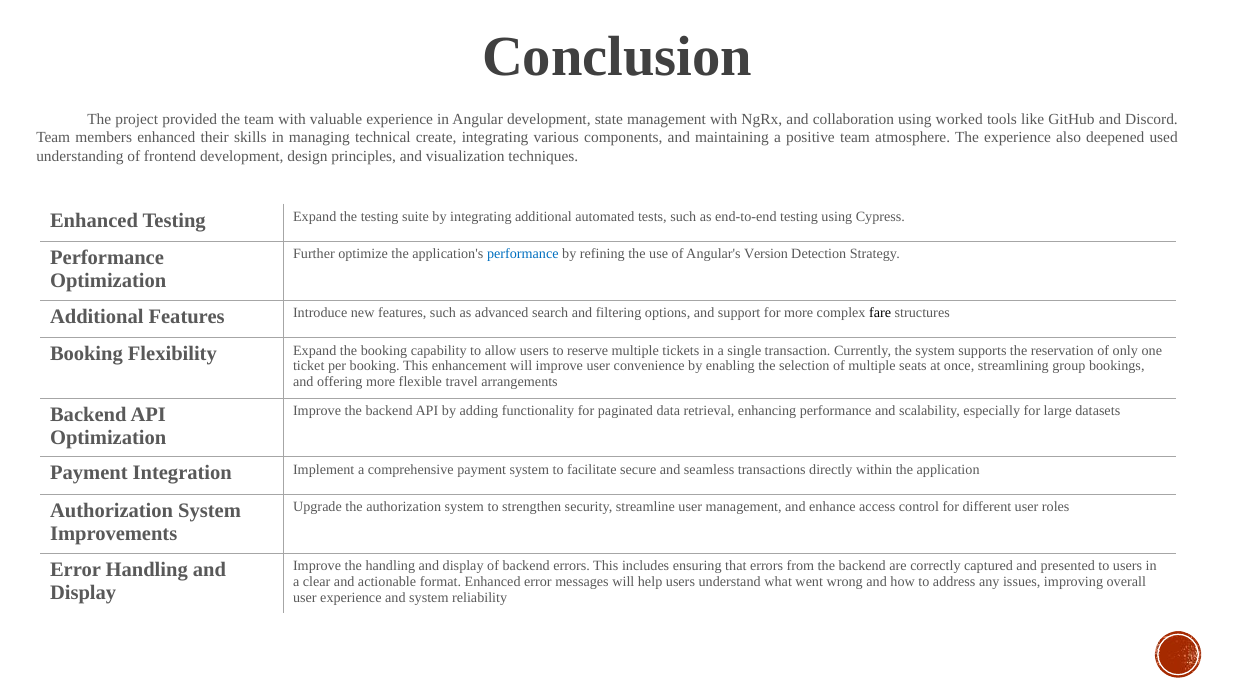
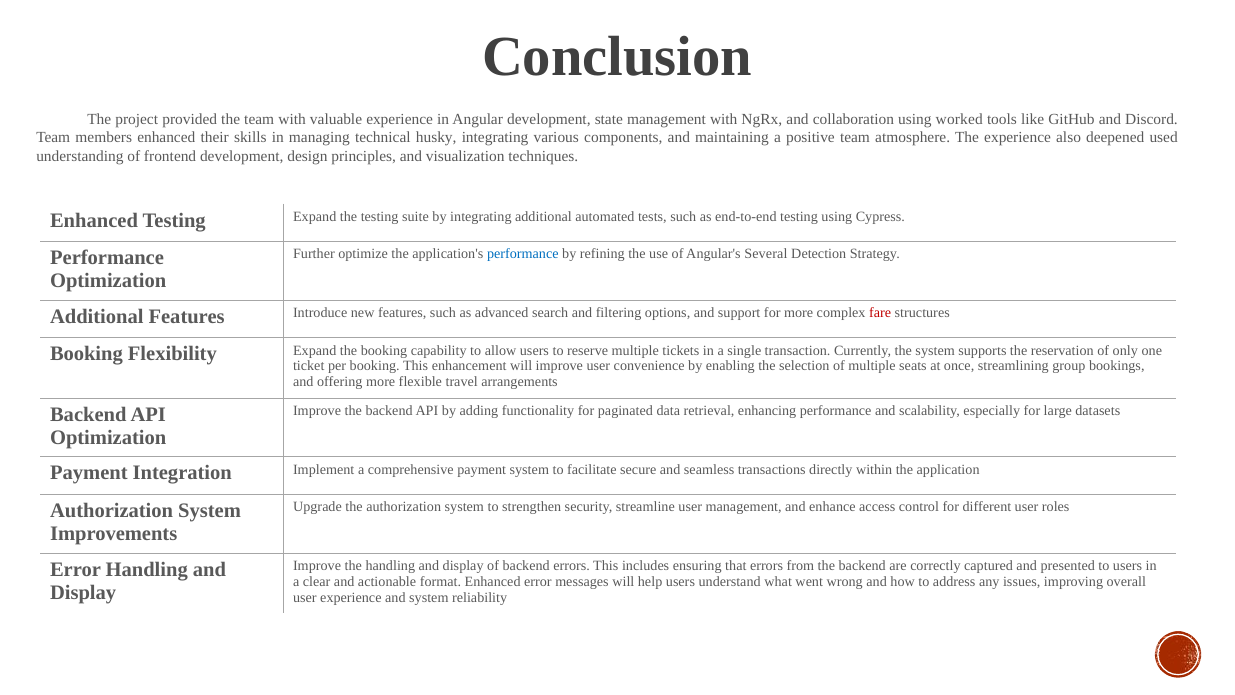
create: create -> husky (436, 138)
Version: Version -> Several (766, 254)
fare colour: black -> red (880, 313)
